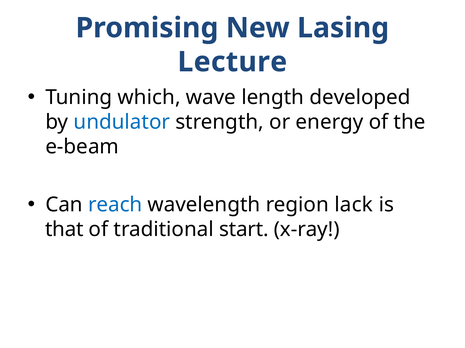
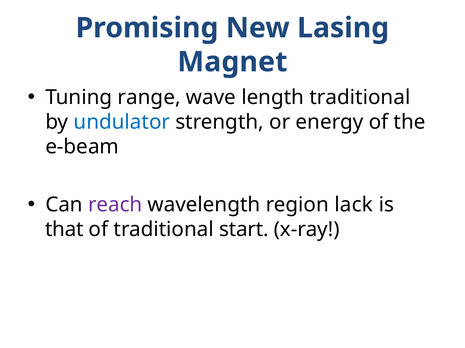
Lecture: Lecture -> Magnet (232, 62)
which: which -> range (149, 98)
length developed: developed -> traditional (360, 98)
reach colour: blue -> purple (115, 205)
